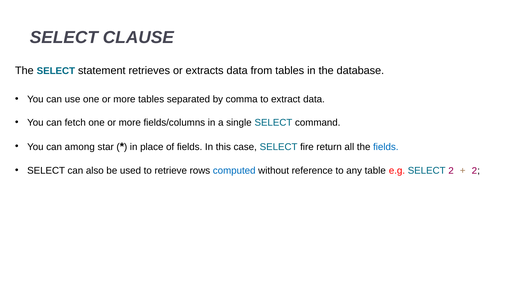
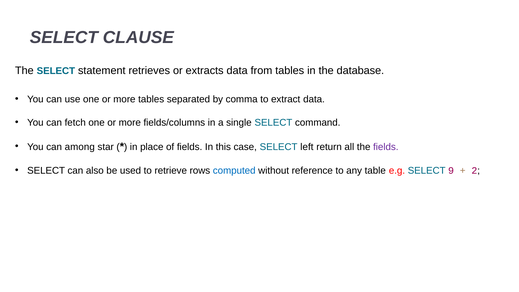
fire: fire -> left (307, 147)
fields colour: blue -> purple (386, 147)
SELECT 2: 2 -> 9 (451, 171)
